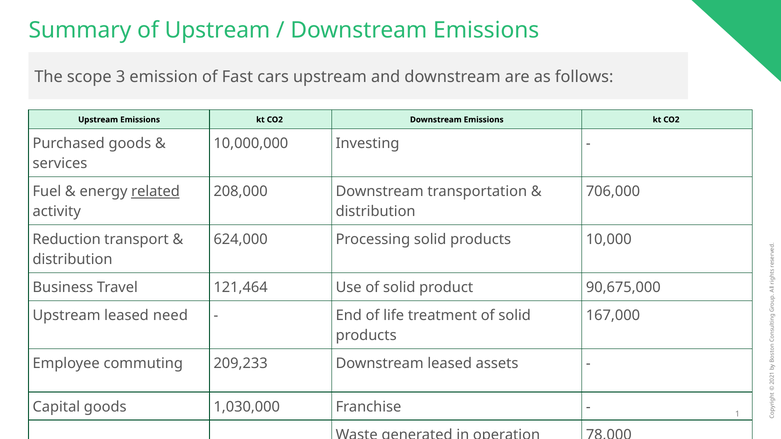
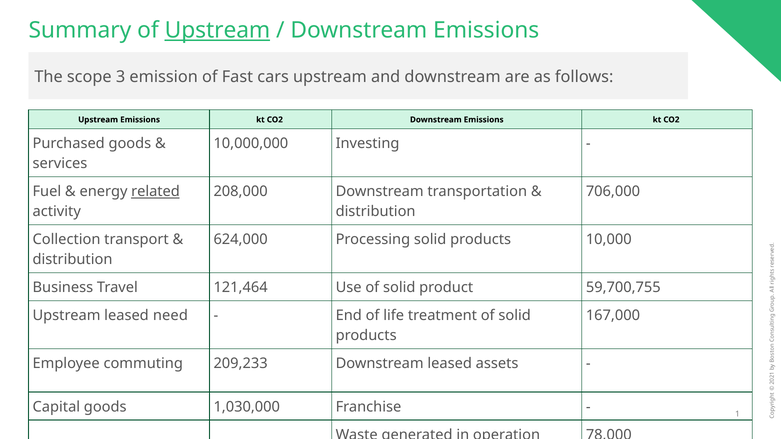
Upstream underline: none -> present (218, 30)
Reduction: Reduction -> Collection (67, 240)
90,675,000: 90,675,000 -> 59,700,755 (623, 288)
